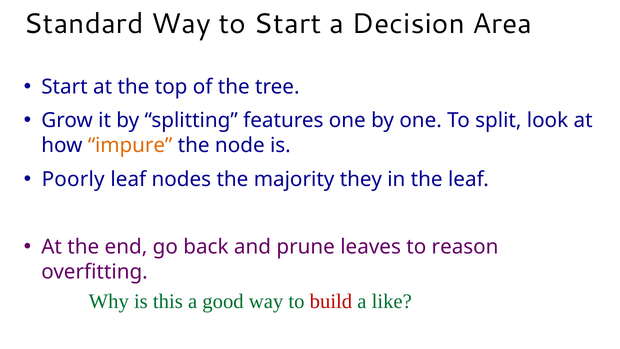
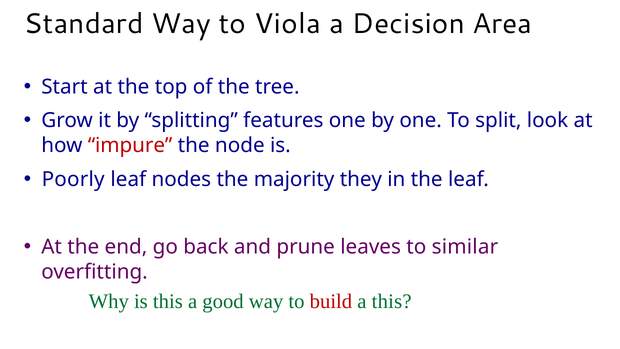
to Start: Start -> Viola (288, 24)
impure colour: orange -> red (130, 145)
reason: reason -> similar (465, 247)
a like: like -> this (392, 301)
